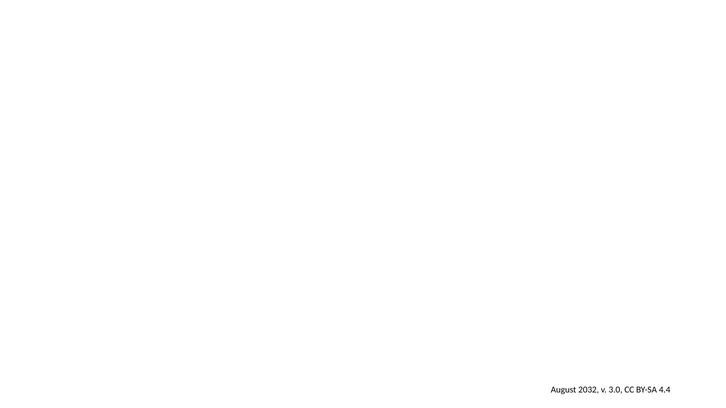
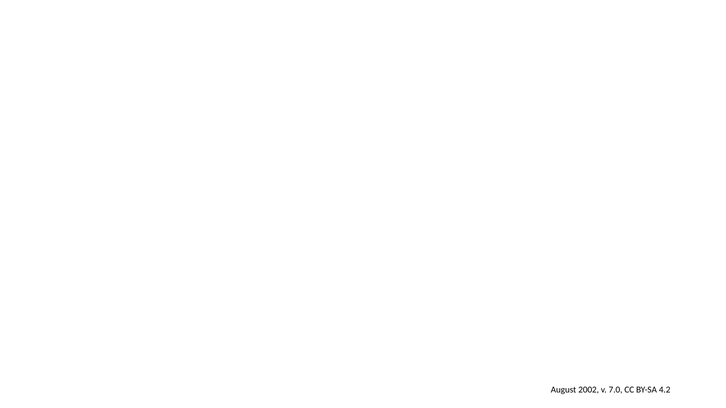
2032: 2032 -> 2002 (589, 390)
3.0: 3.0 -> 7.0 (616, 390)
4.4: 4.4 -> 4.2 (665, 390)
